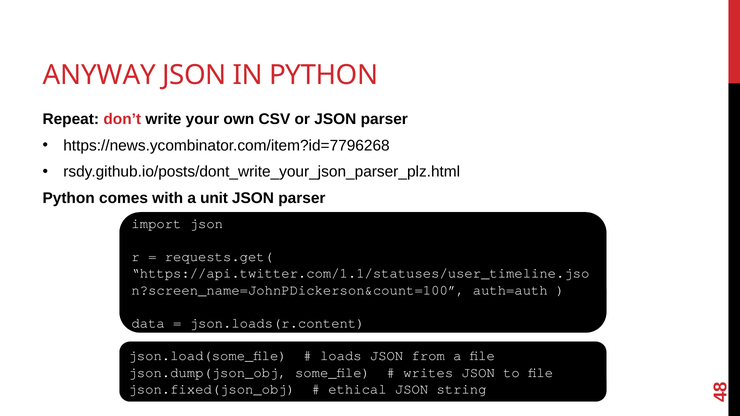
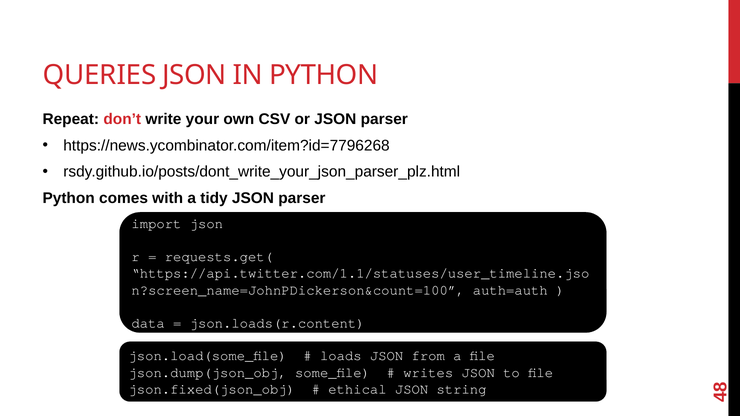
ANYWAY: ANYWAY -> QUERIES (99, 75)
unit: unit -> tidy (214, 198)
